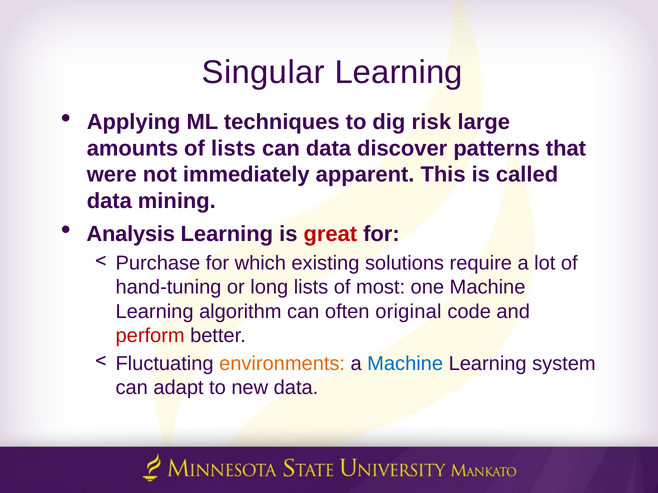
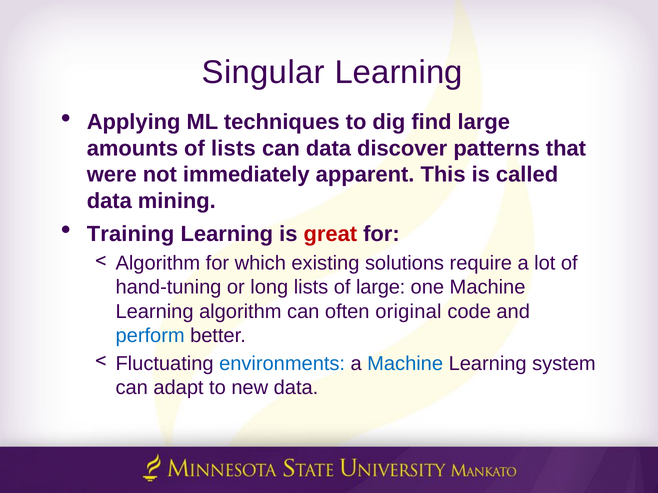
risk: risk -> find (431, 122)
Analysis: Analysis -> Training (131, 234)
Purchase: Purchase -> Algorithm (158, 264)
of most: most -> large (381, 288)
perform colour: red -> blue (150, 336)
environments colour: orange -> blue (282, 364)
